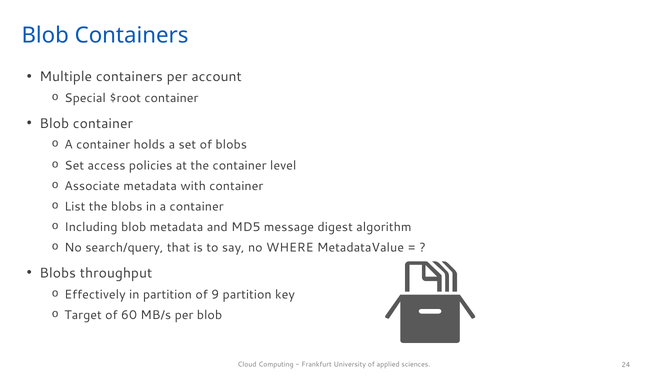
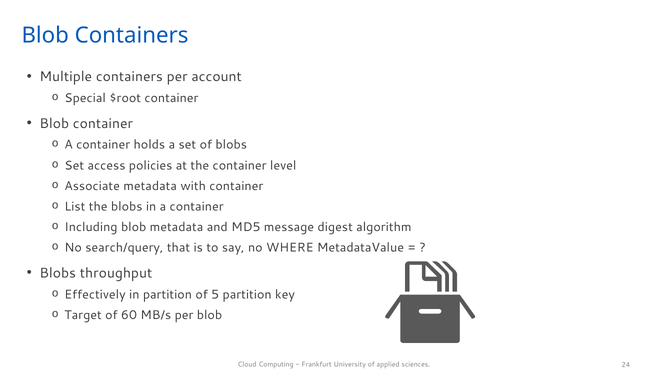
9: 9 -> 5 (215, 294)
